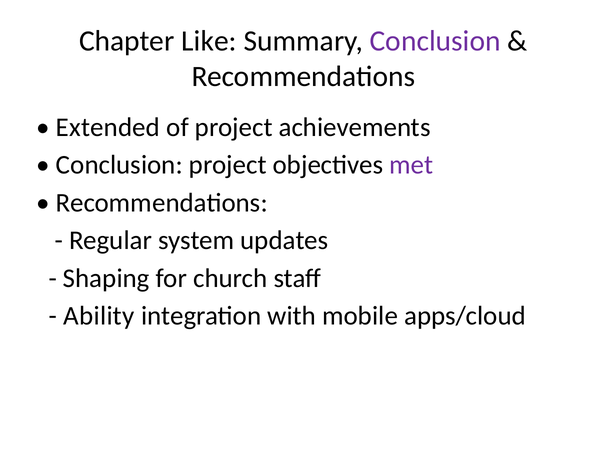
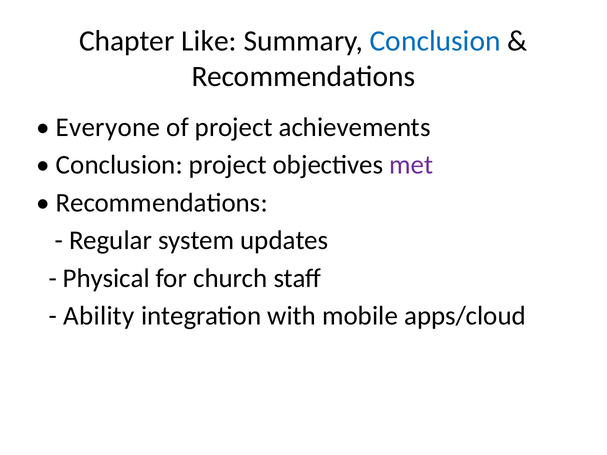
Conclusion colour: purple -> blue (435, 41)
Extended: Extended -> Everyone (108, 127)
Shaping: Shaping -> Physical (106, 278)
